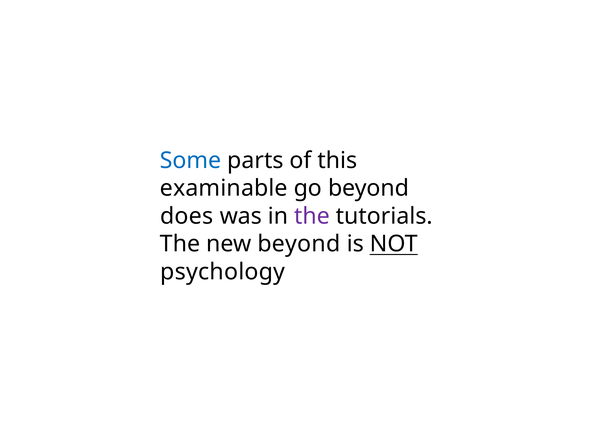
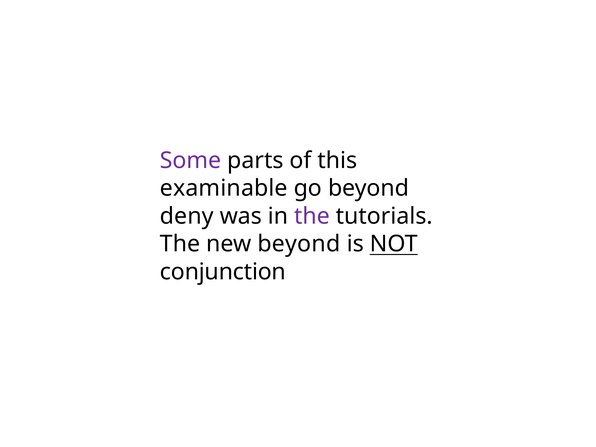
Some colour: blue -> purple (191, 160)
does: does -> deny (187, 216)
psychology: psychology -> conjunction (223, 272)
